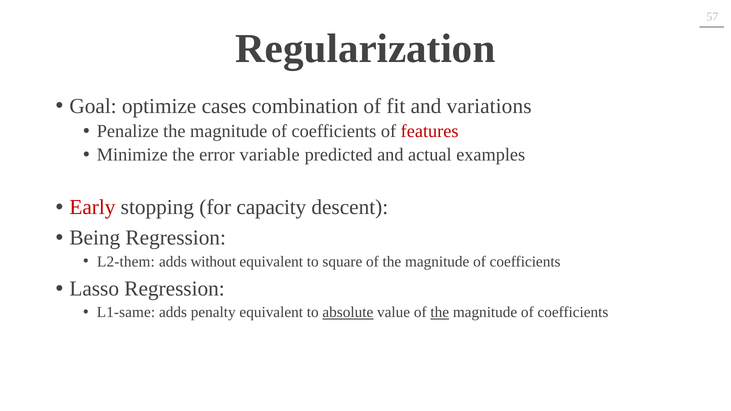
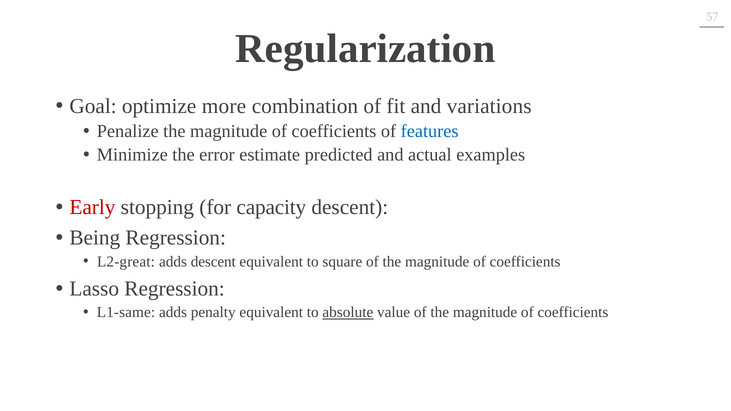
cases: cases -> more (224, 106)
features colour: red -> blue (430, 131)
variable: variable -> estimate (270, 155)
L2-them: L2-them -> L2-great (126, 262)
adds without: without -> descent (213, 262)
the underline: present -> none (440, 313)
